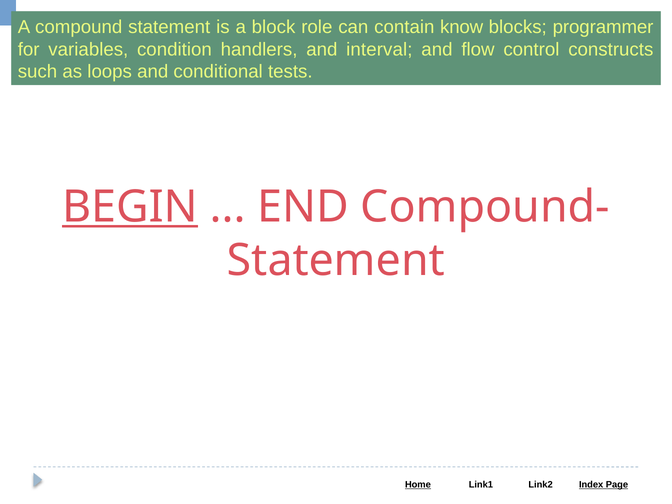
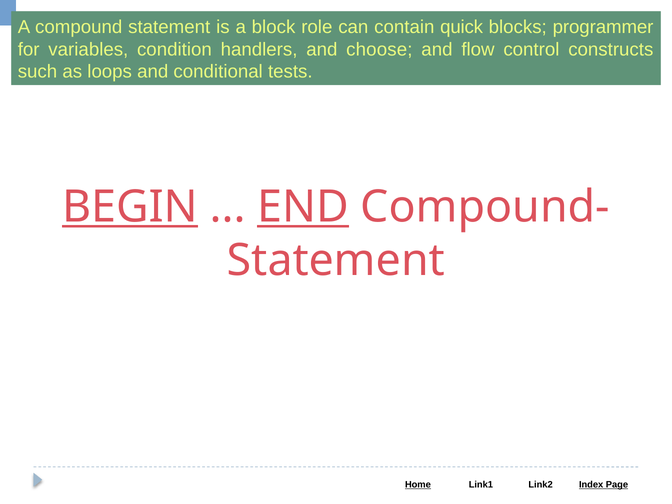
know: know -> quick (462, 27)
interval: interval -> choose (379, 49)
END underline: none -> present (303, 207)
